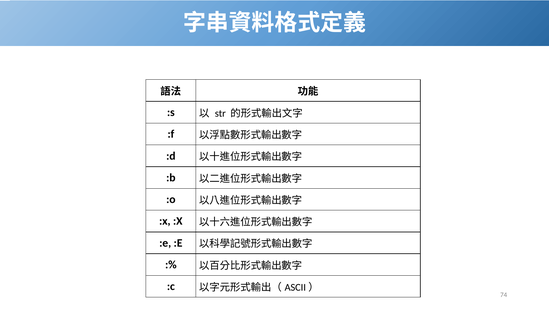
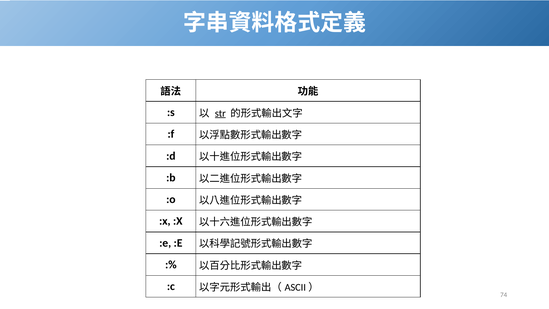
str underline: none -> present (220, 113)
